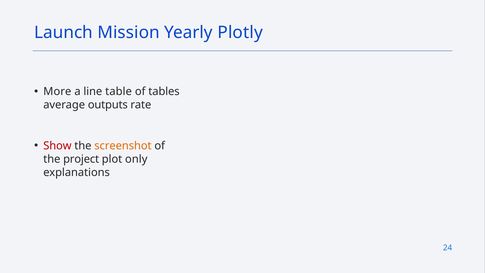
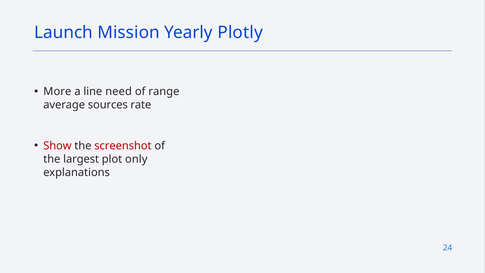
table: table -> need (119, 92)
tables: tables -> range (164, 92)
outputs: outputs -> sources (108, 105)
screenshot colour: orange -> red (123, 146)
project: project -> largest (81, 159)
